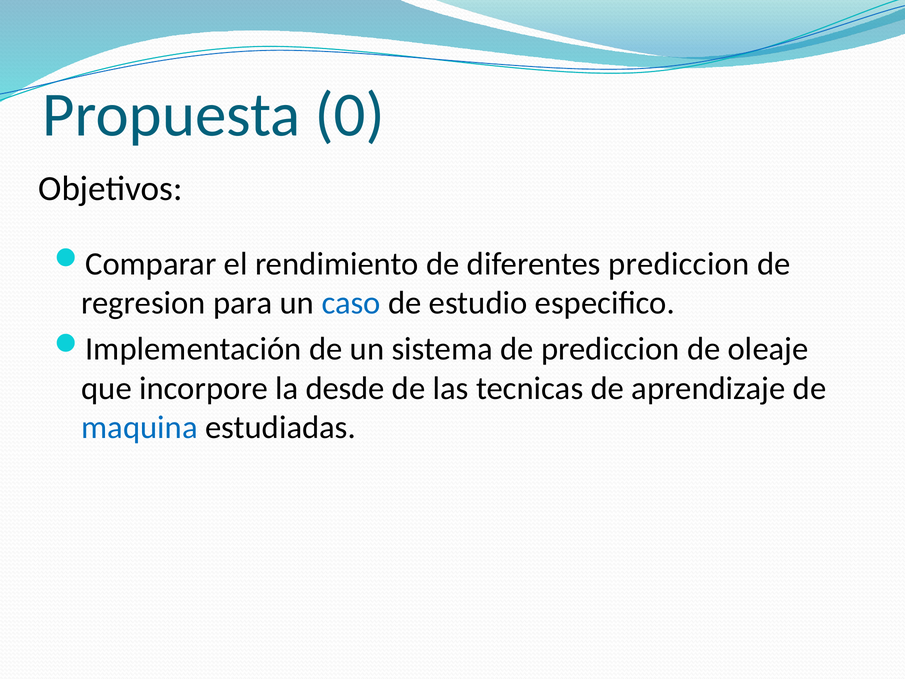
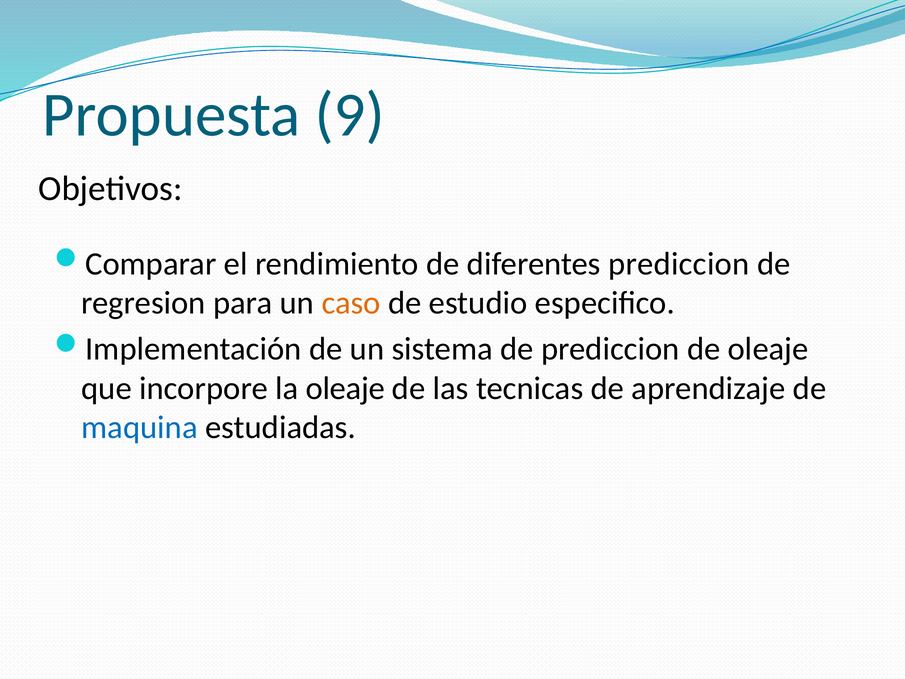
0: 0 -> 9 (350, 115)
caso colour: blue -> orange (351, 303)
la desde: desde -> oleaje (345, 388)
